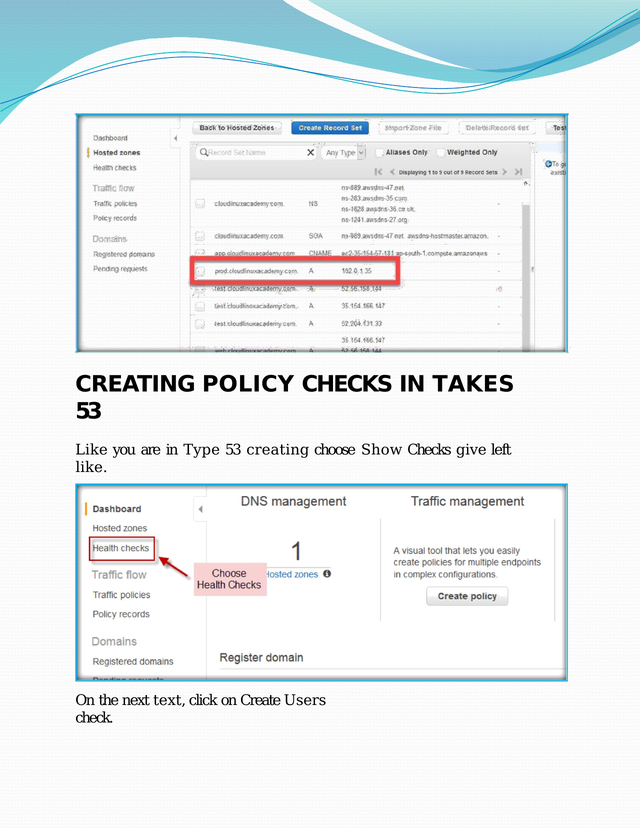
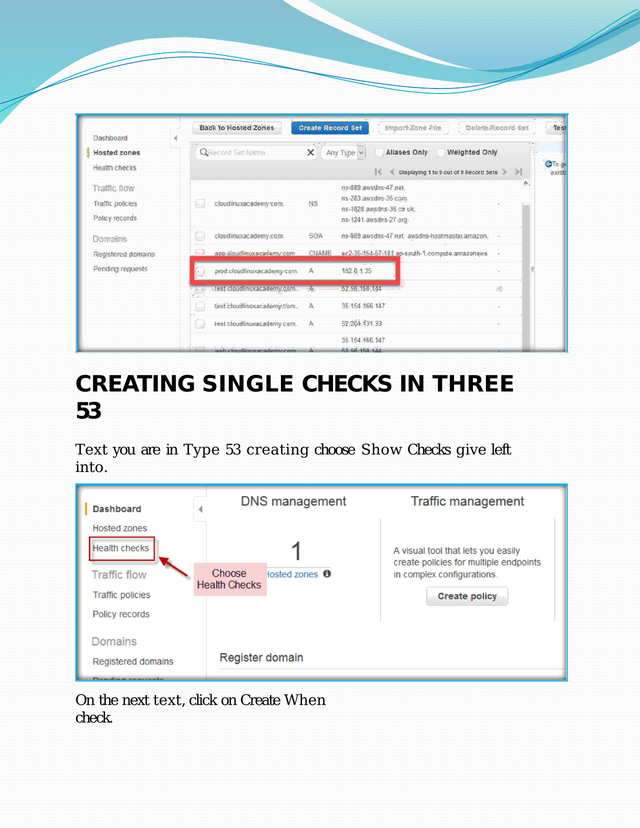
POLICY: POLICY -> SINGLE (248, 385)
TAKES: TAKES -> THREE (474, 385)
Like: Like -> Text (92, 450)
like: like -> into (92, 467)
Users: Users -> When (305, 701)
